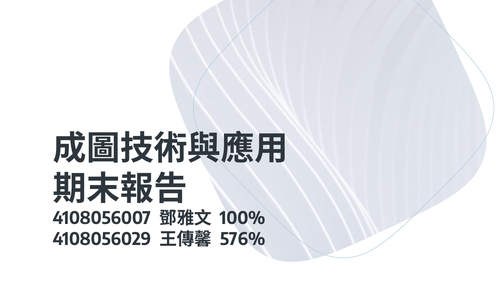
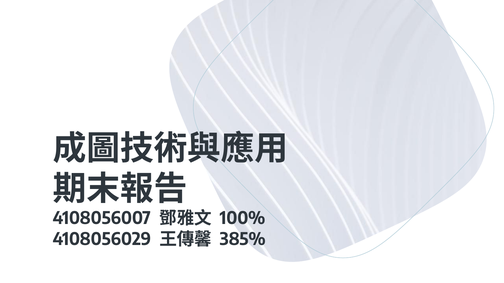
576%: 576% -> 385% (243, 240)
